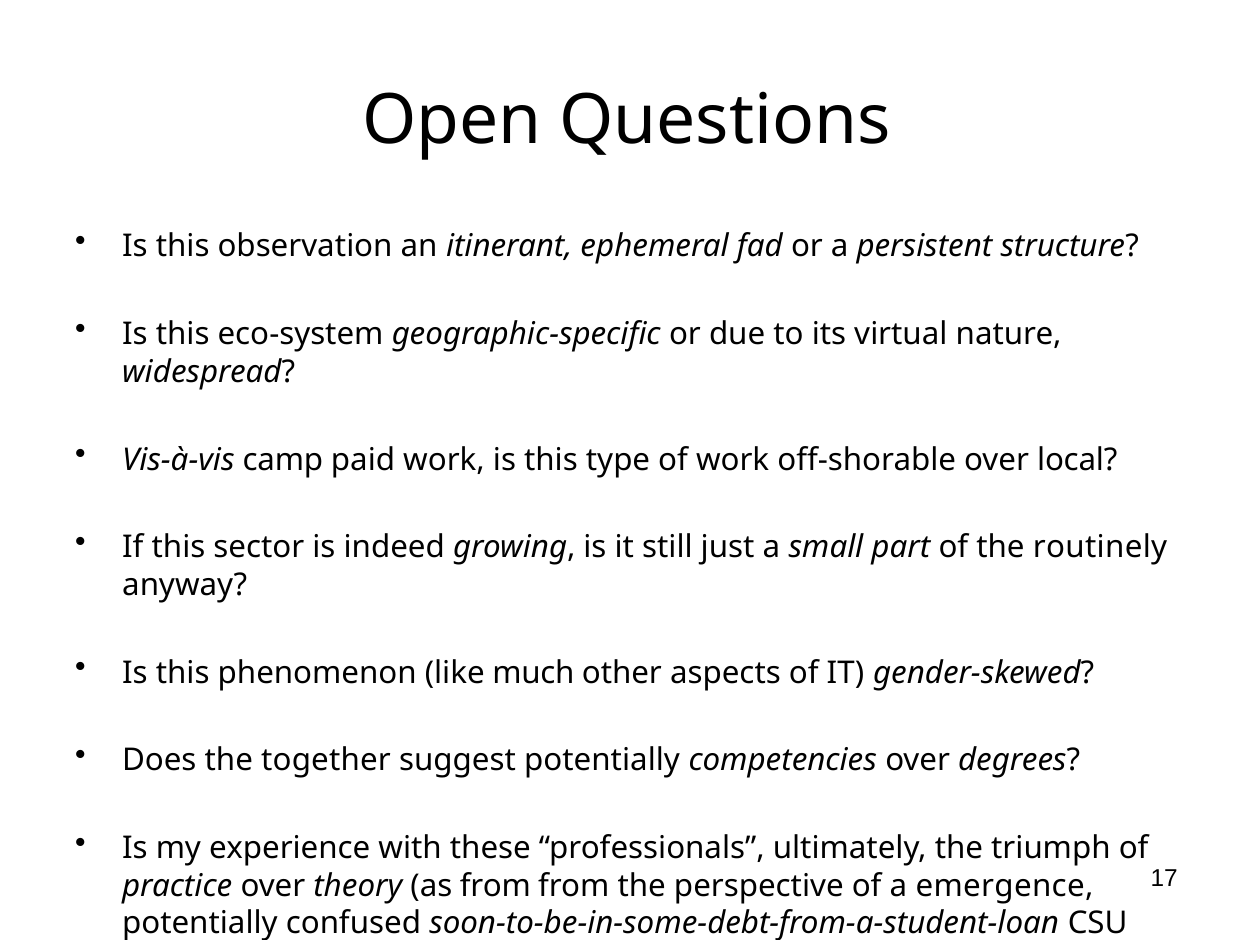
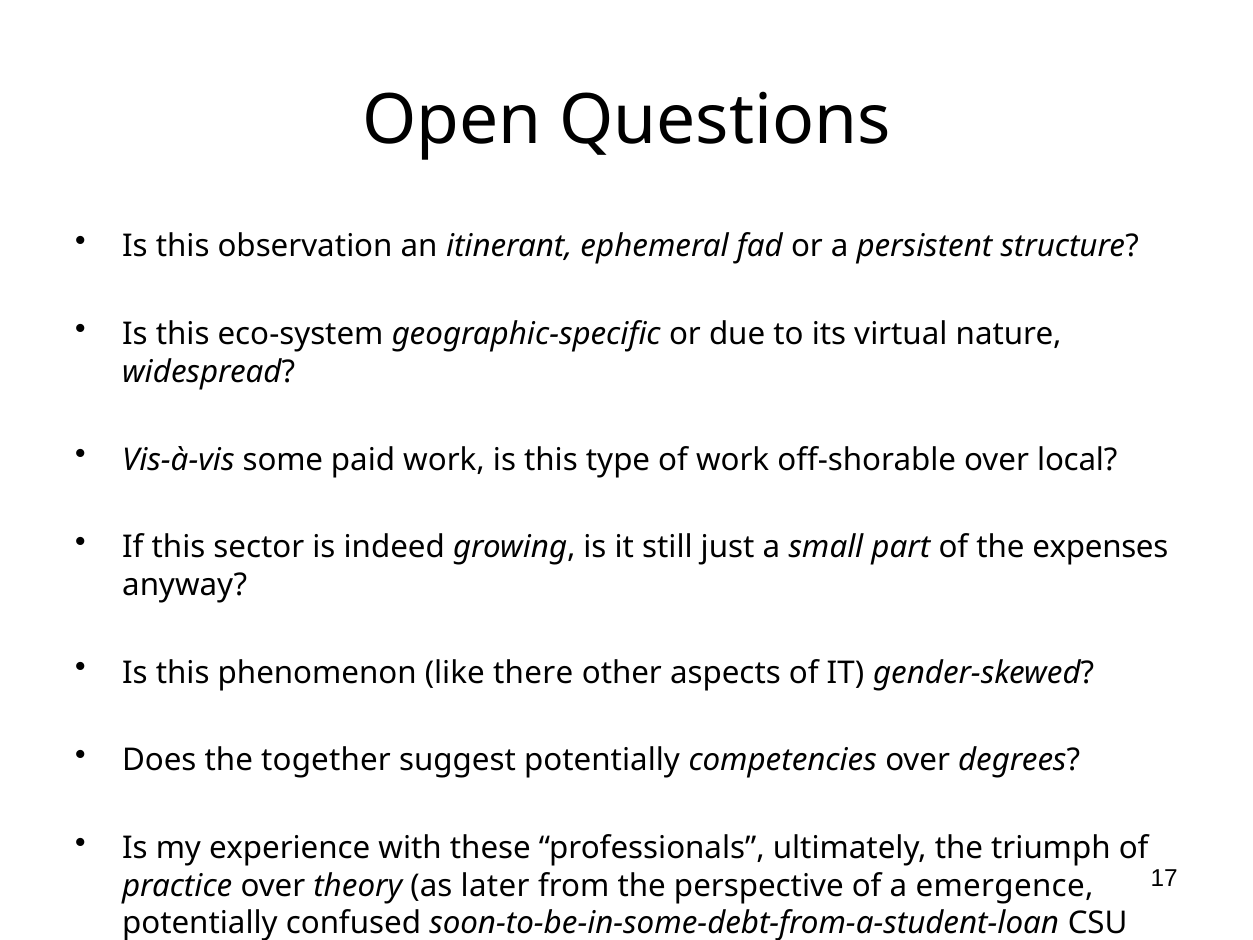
camp: camp -> some (283, 460)
routinely: routinely -> expenses (1100, 547)
much: much -> there (533, 673)
as from: from -> later (495, 886)
